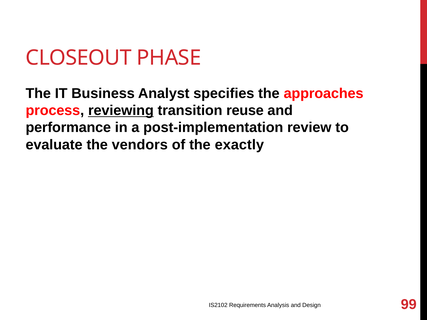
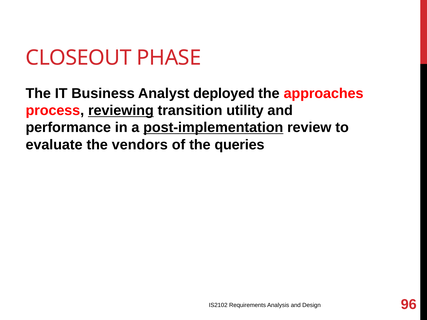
specifies: specifies -> deployed (224, 94)
reuse: reuse -> utility (245, 111)
post-implementation underline: none -> present (213, 128)
exactly: exactly -> queries (239, 145)
99: 99 -> 96 (409, 305)
